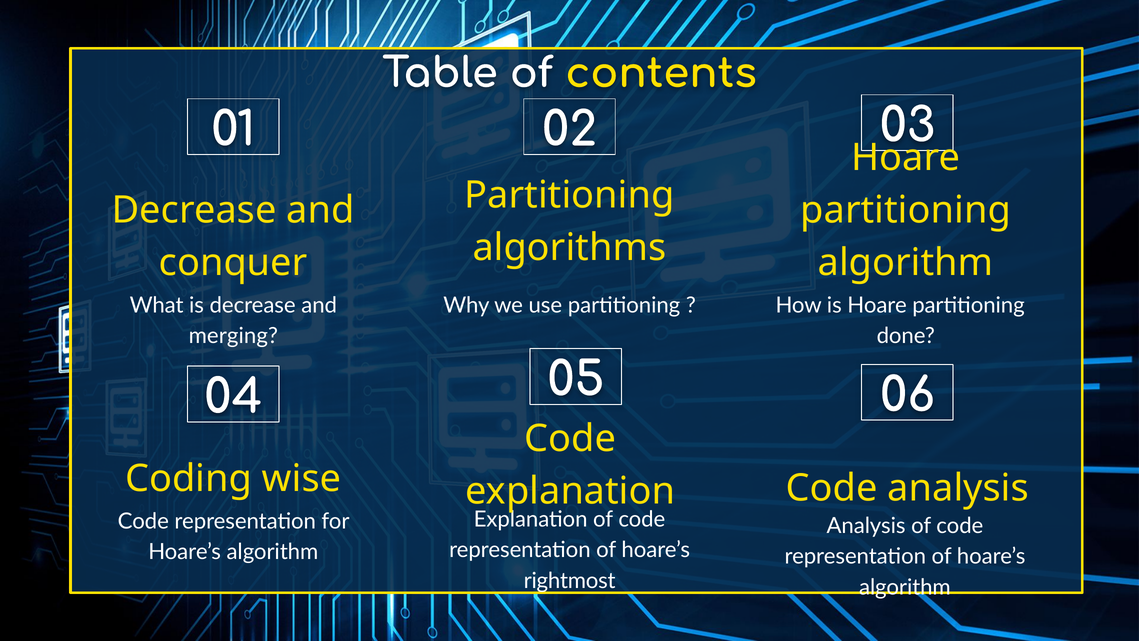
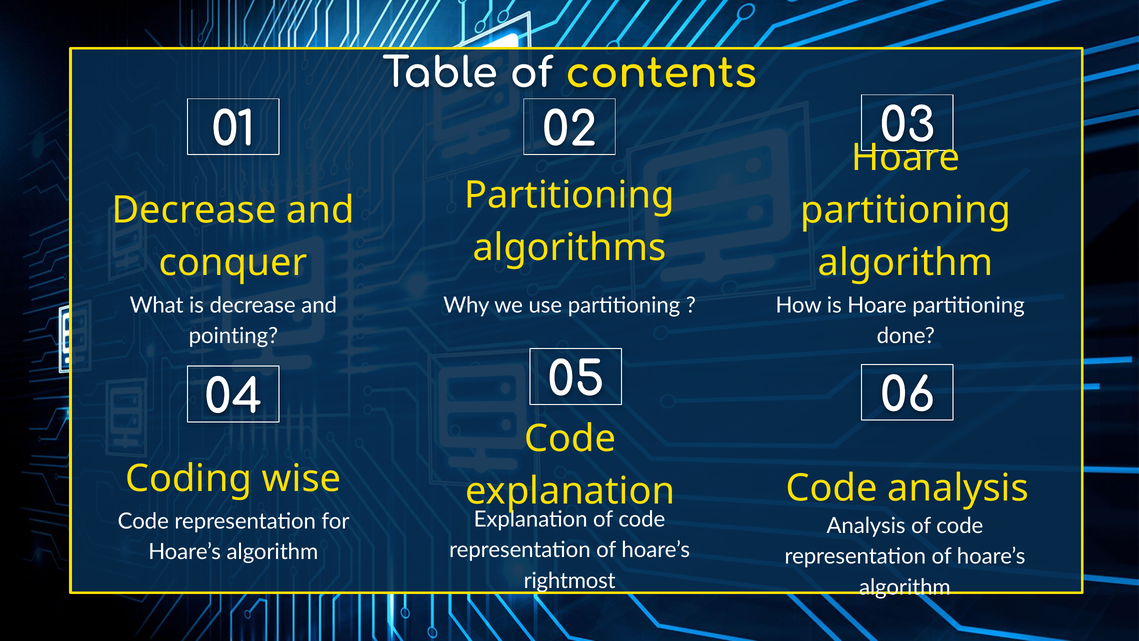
merging: merging -> pointing (233, 336)
